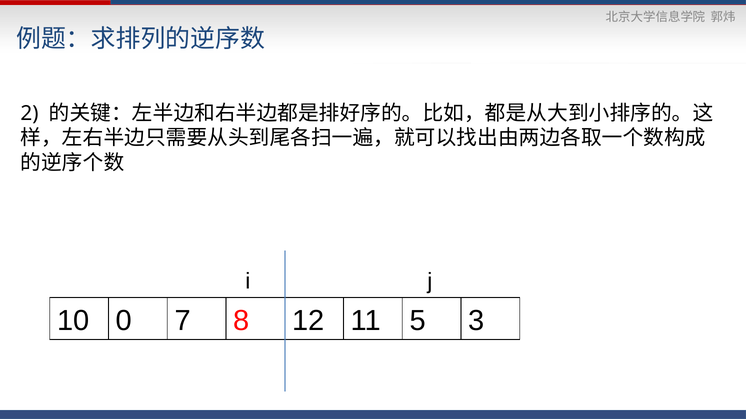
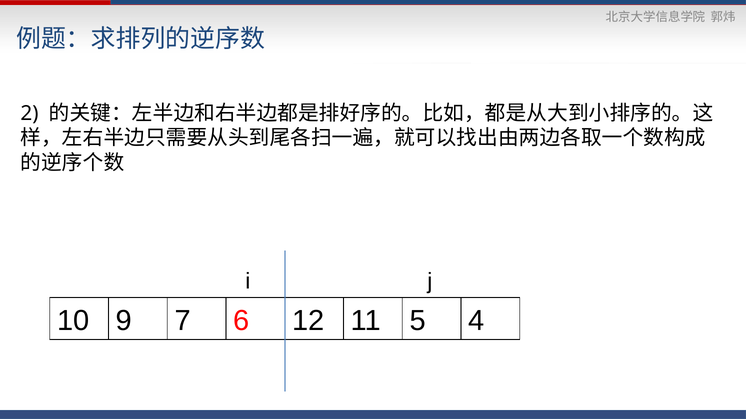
0: 0 -> 9 (124, 321)
8: 8 -> 6 (241, 321)
3: 3 -> 4 (476, 321)
